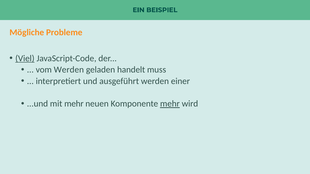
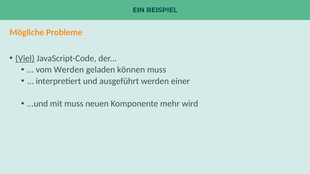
handelt: handelt -> können (131, 70)
mit mehr: mehr -> muss (74, 104)
mehr underline: present -> none (170, 104)
